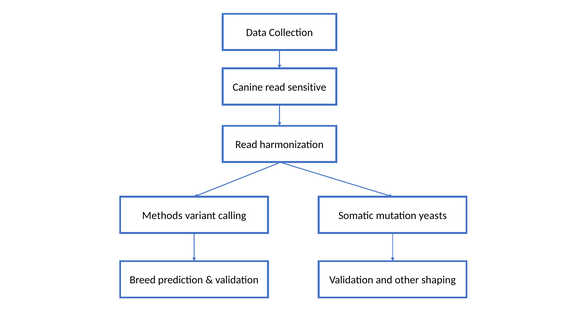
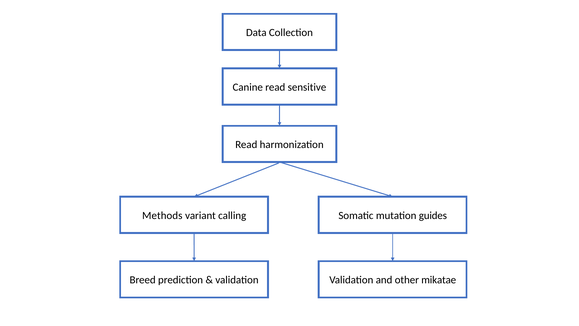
yeasts: yeasts -> guides (433, 215)
shaping: shaping -> mikatae (439, 280)
